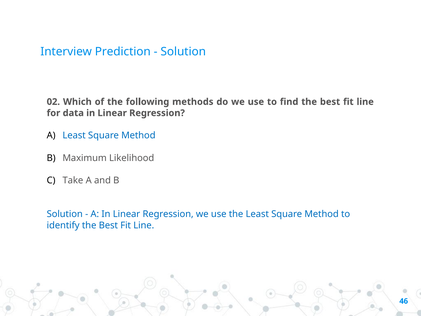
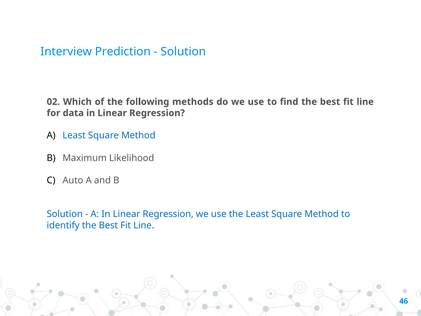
Take: Take -> Auto (73, 180)
